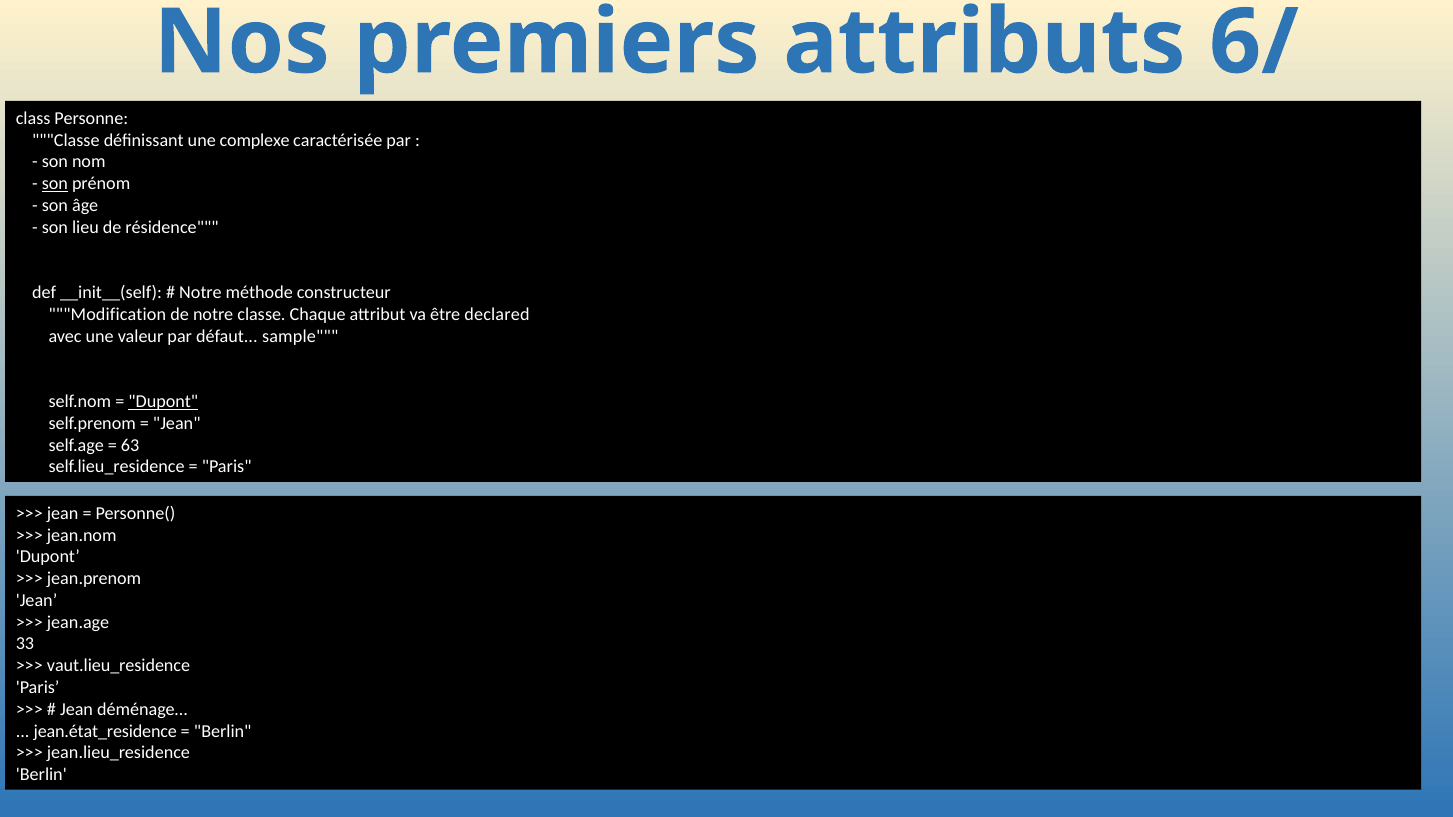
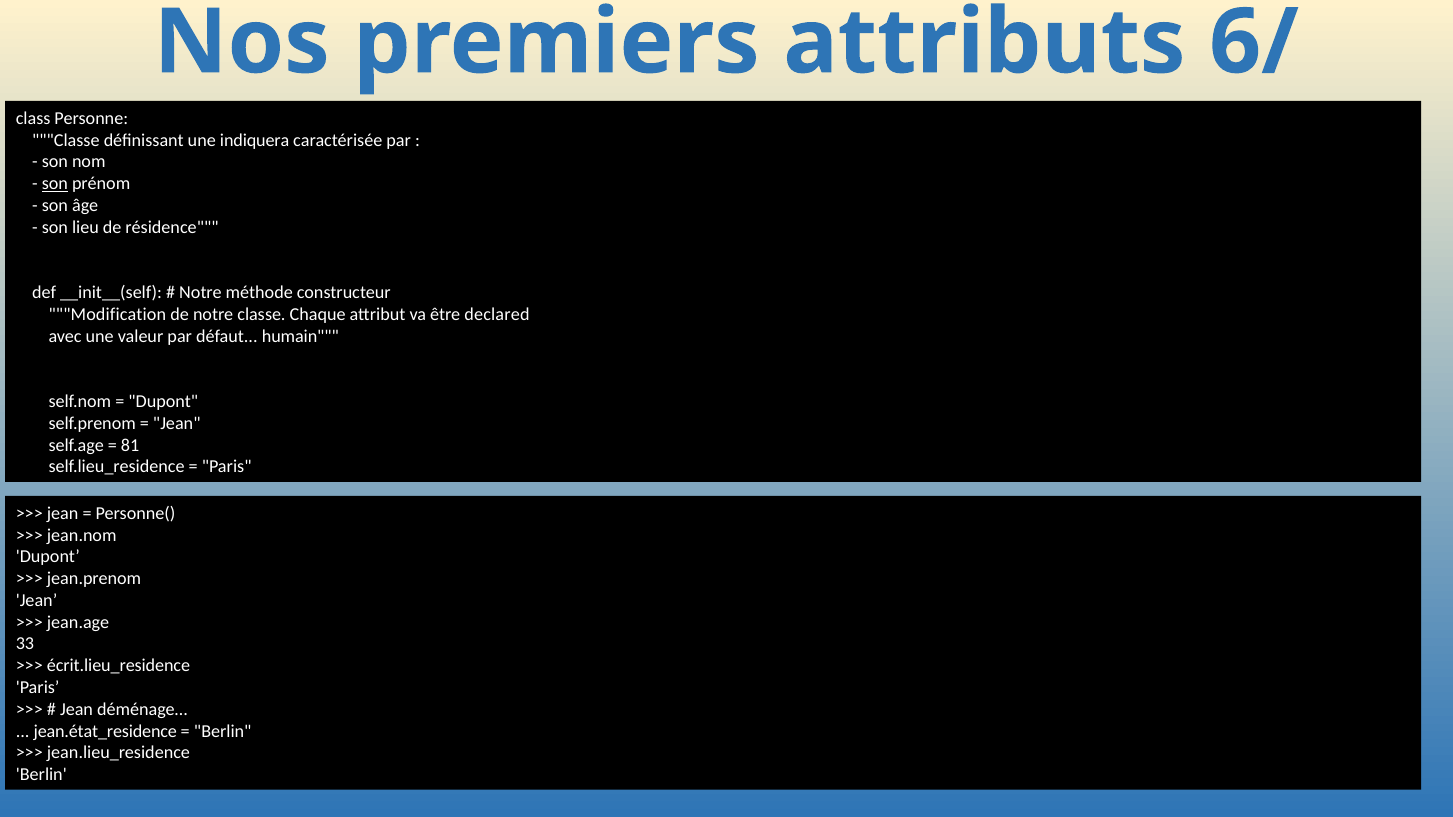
complexe: complexe -> indiquera (255, 140)
sample: sample -> humain (300, 336)
Dupont underline: present -> none (163, 402)
63: 63 -> 81 (130, 445)
vaut.lieu_residence: vaut.lieu_residence -> écrit.lieu_residence (119, 666)
